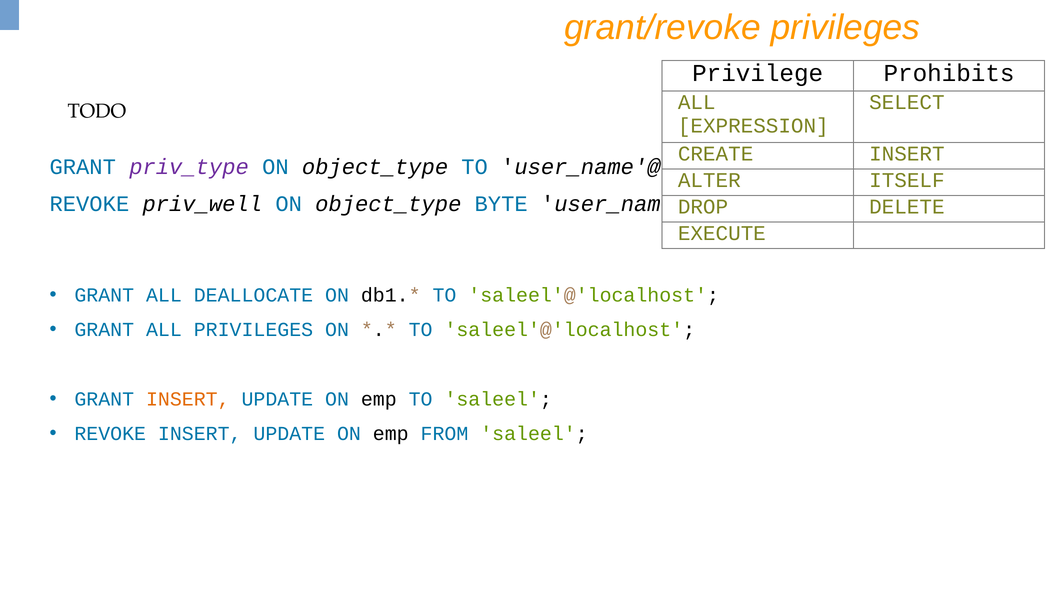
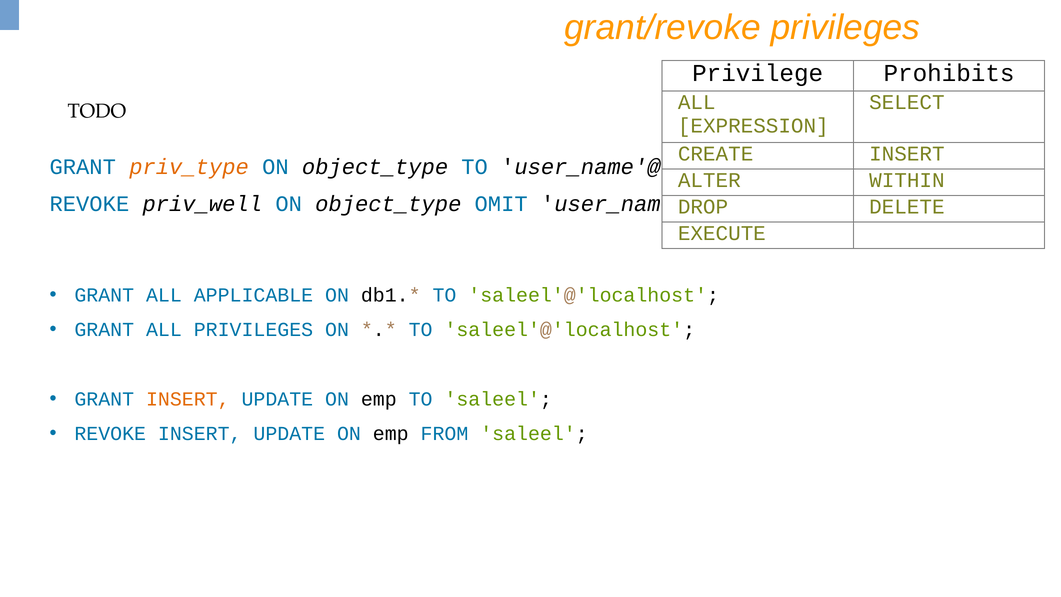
priv_type colour: purple -> orange (189, 167)
ITSELF: ITSELF -> WITHIN (907, 180)
BYTE: BYTE -> OMIT (501, 204)
DEALLOCATE: DEALLOCATE -> APPLICABLE (253, 295)
